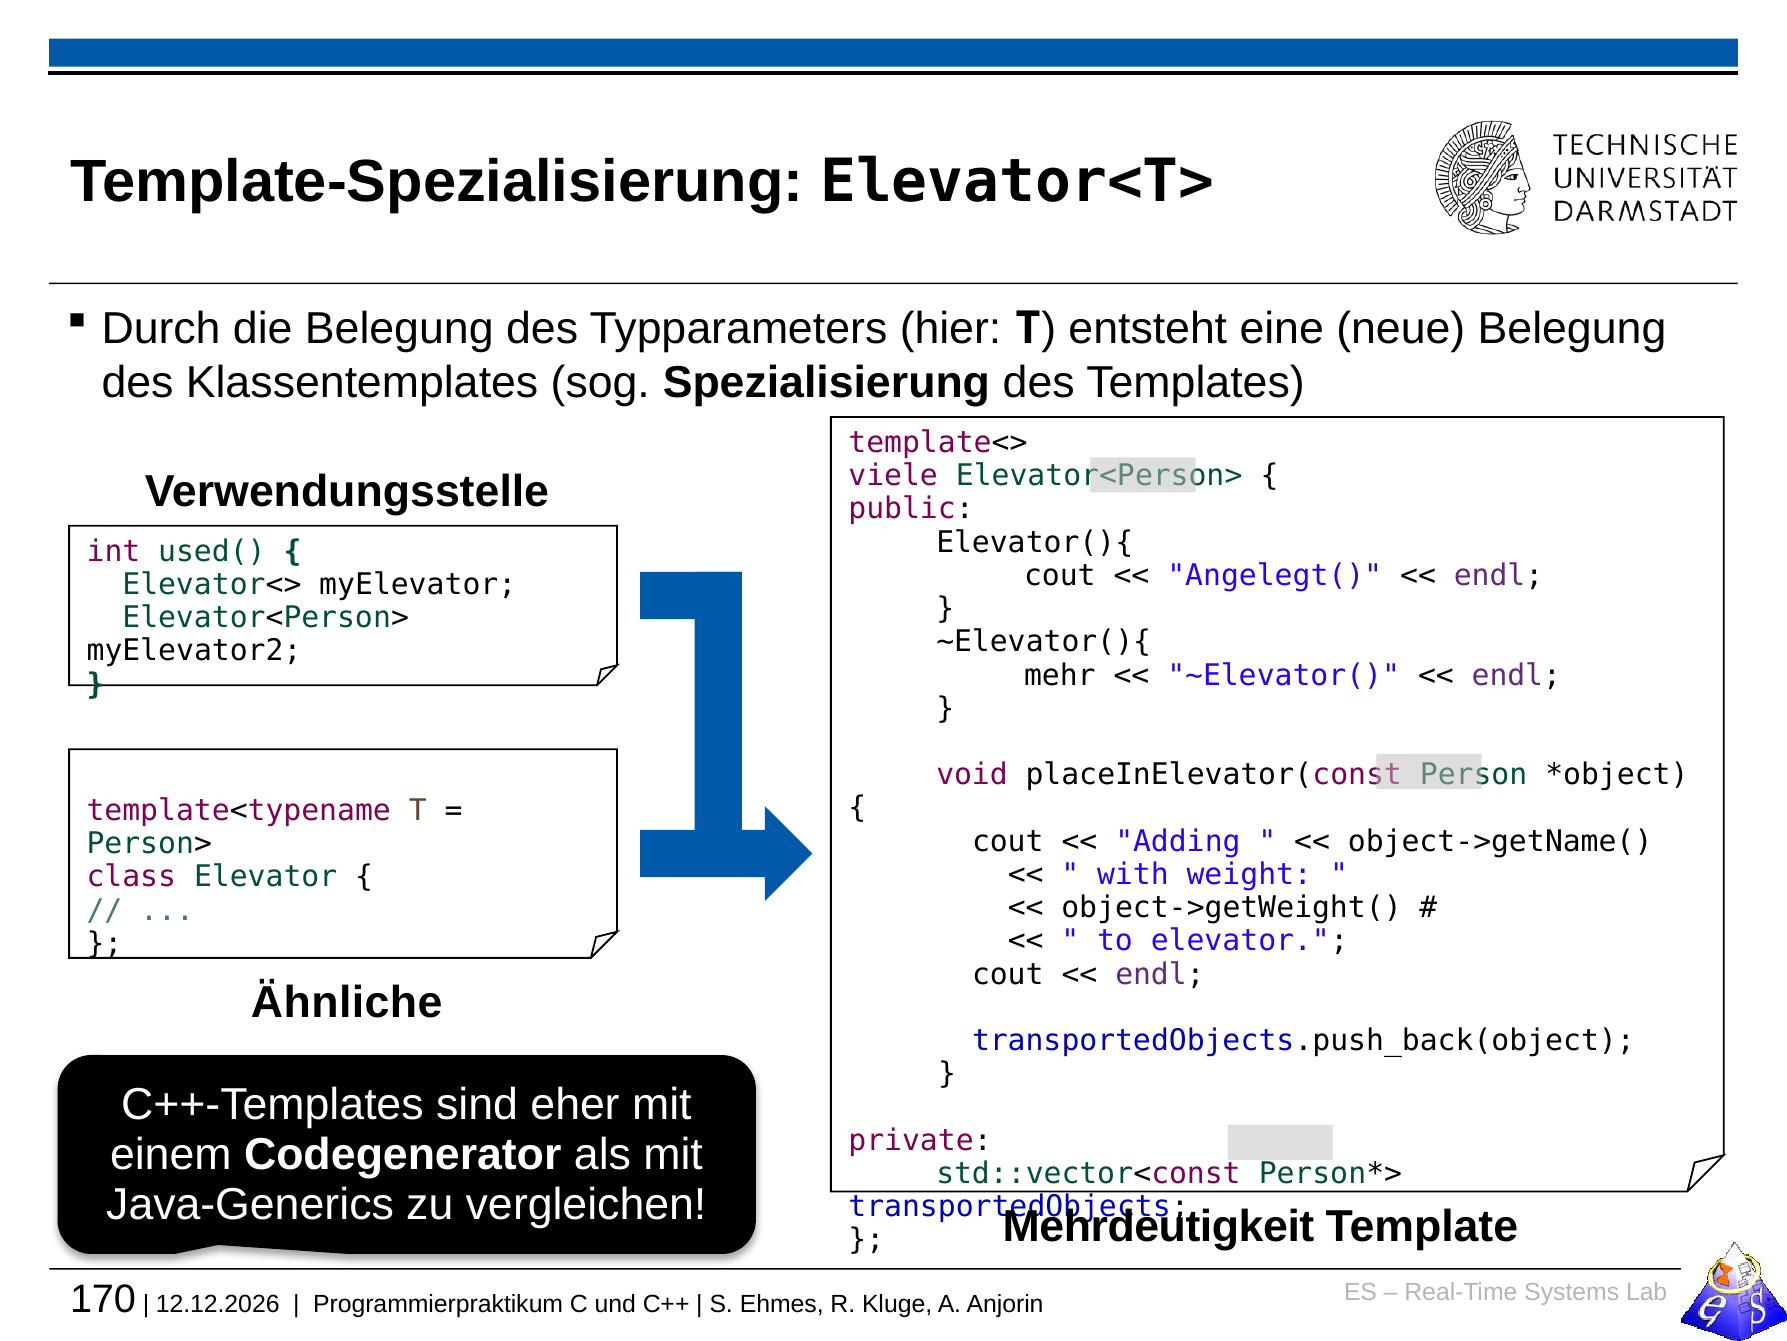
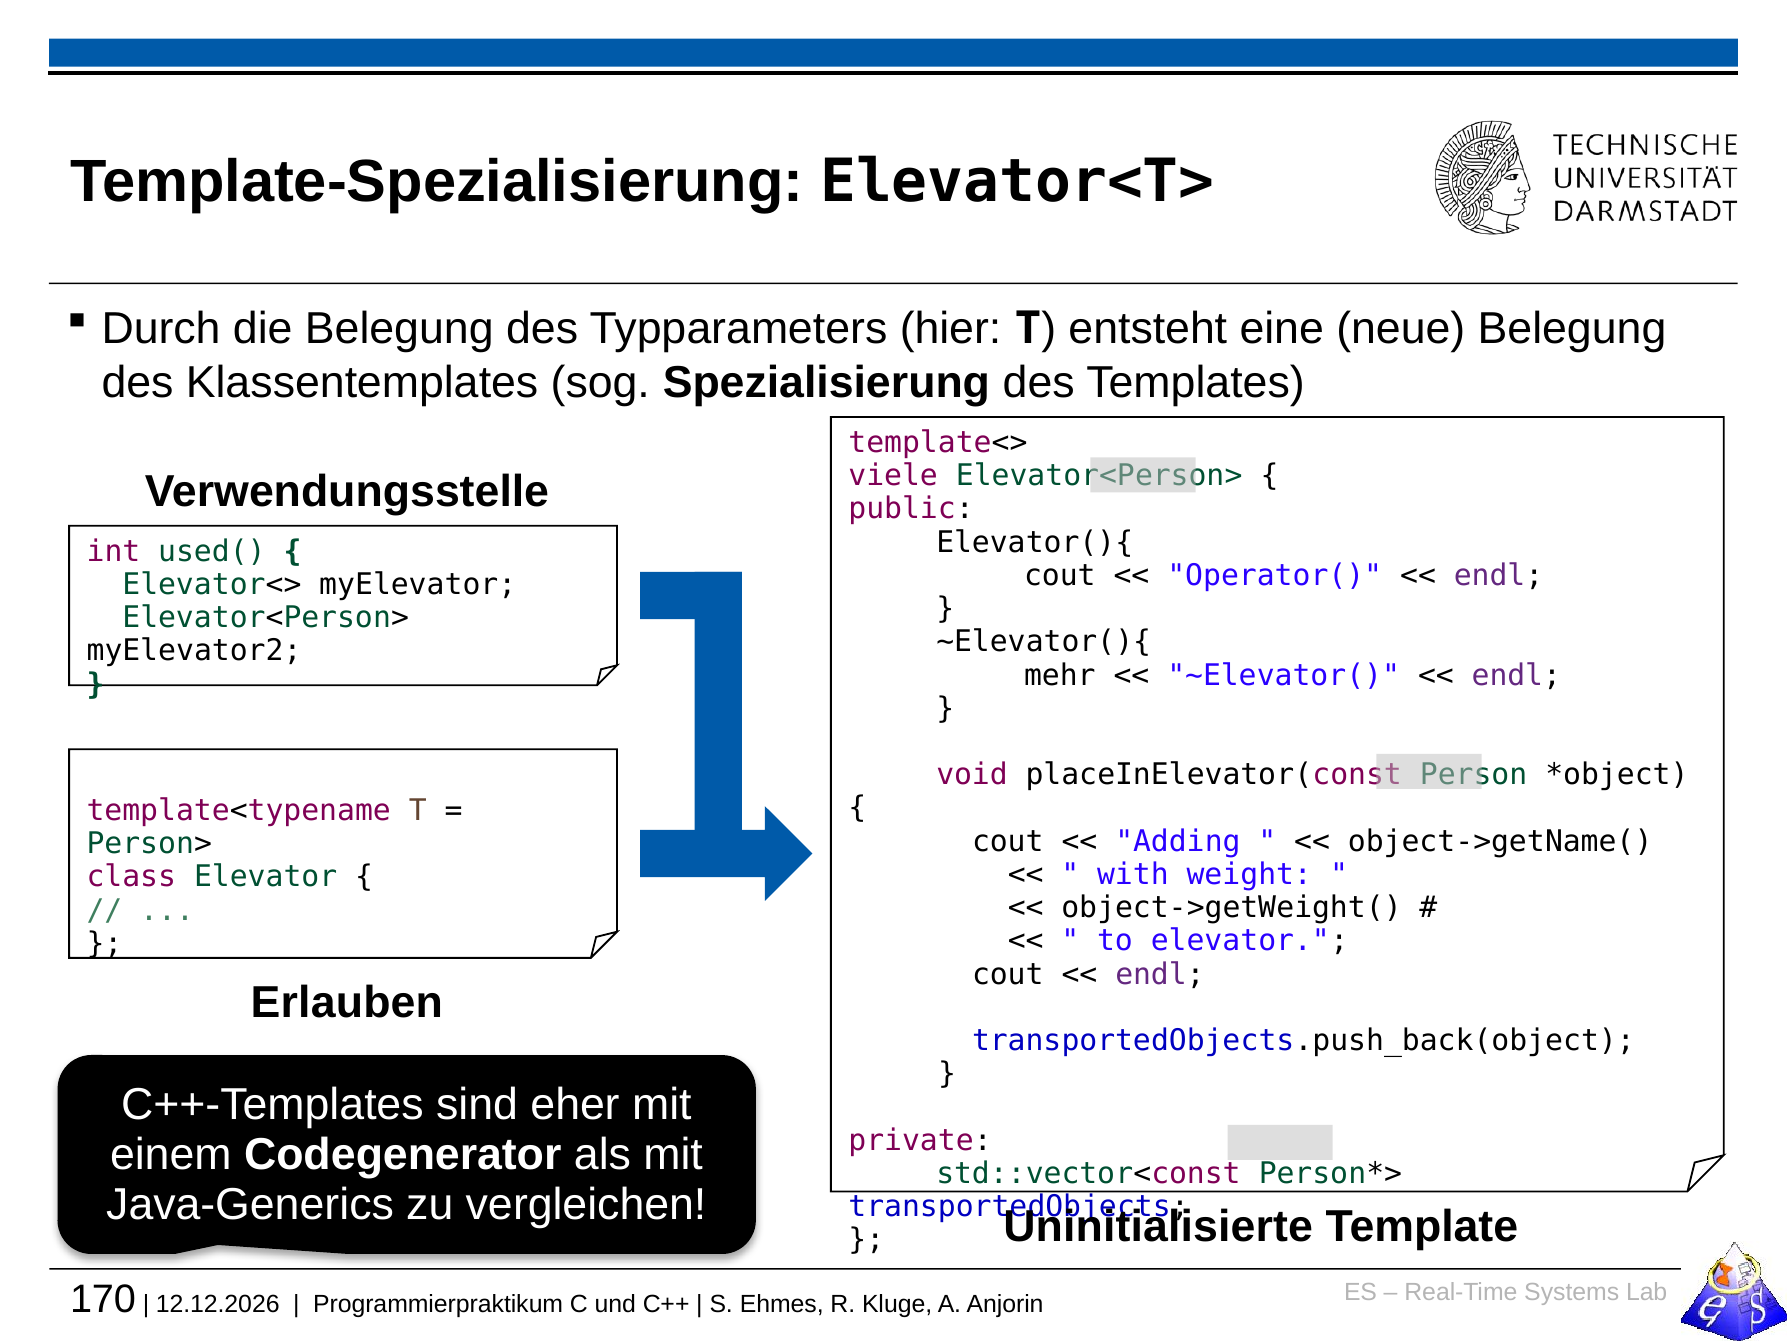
Angelegt(: Angelegt( -> Operator( (1275, 575)
Ähnliche: Ähnliche -> Erlauben (347, 1003)
Mehrdeutigkeit: Mehrdeutigkeit -> Uninitialisierte (1158, 1226)
